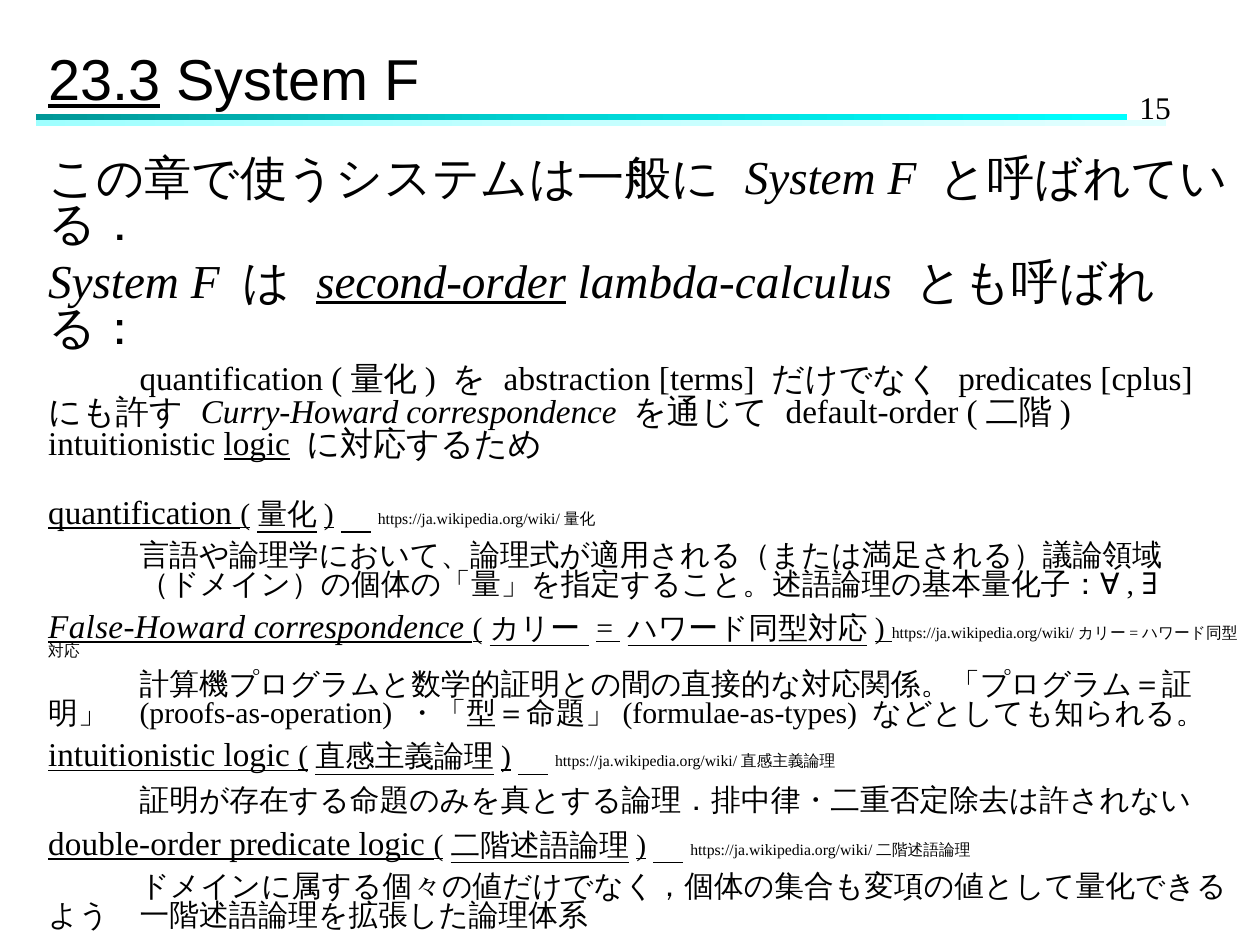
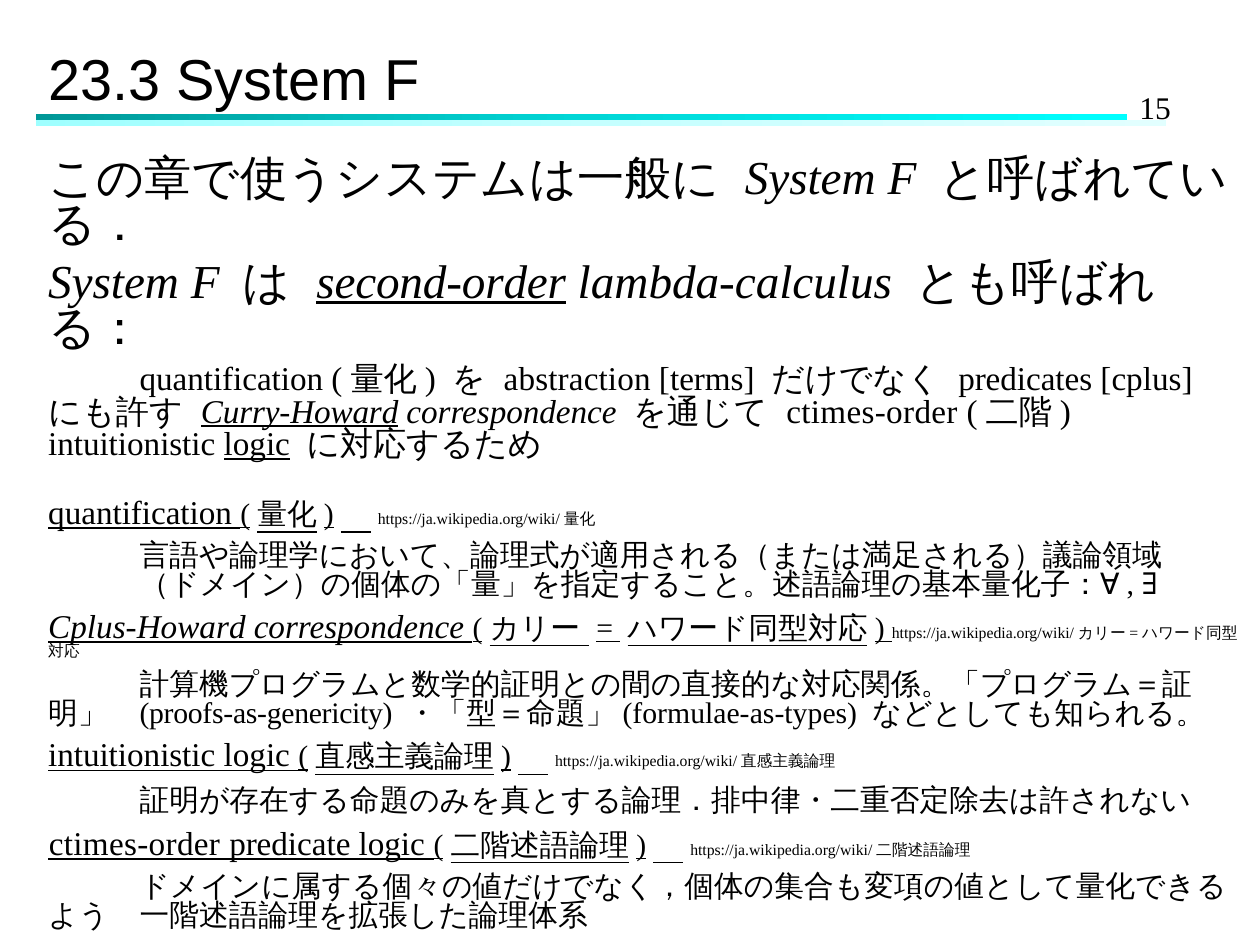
23.3 underline: present -> none (104, 81)
Curry-Howard underline: none -> present (300, 412)
default-order: default-order -> ctimes-order (872, 412)
False-Howard: False-Howard -> Cplus-Howard (147, 627)
proofs-as-operation: proofs-as-operation -> proofs-as-genericity (266, 713)
double-order: double-order -> ctimes-order (134, 844)
